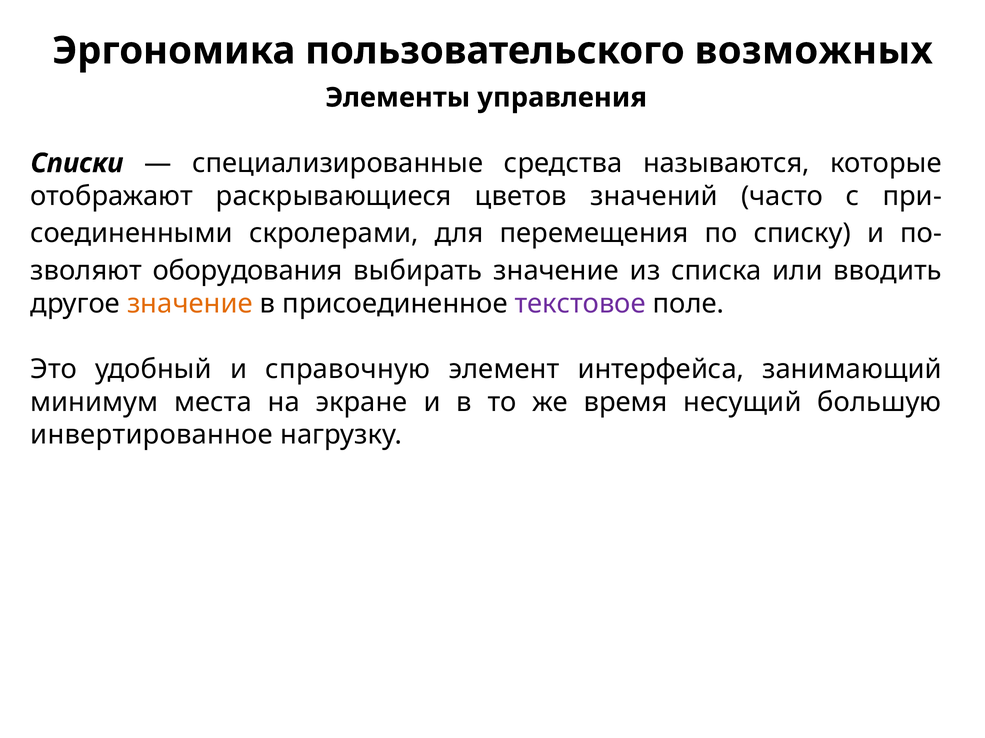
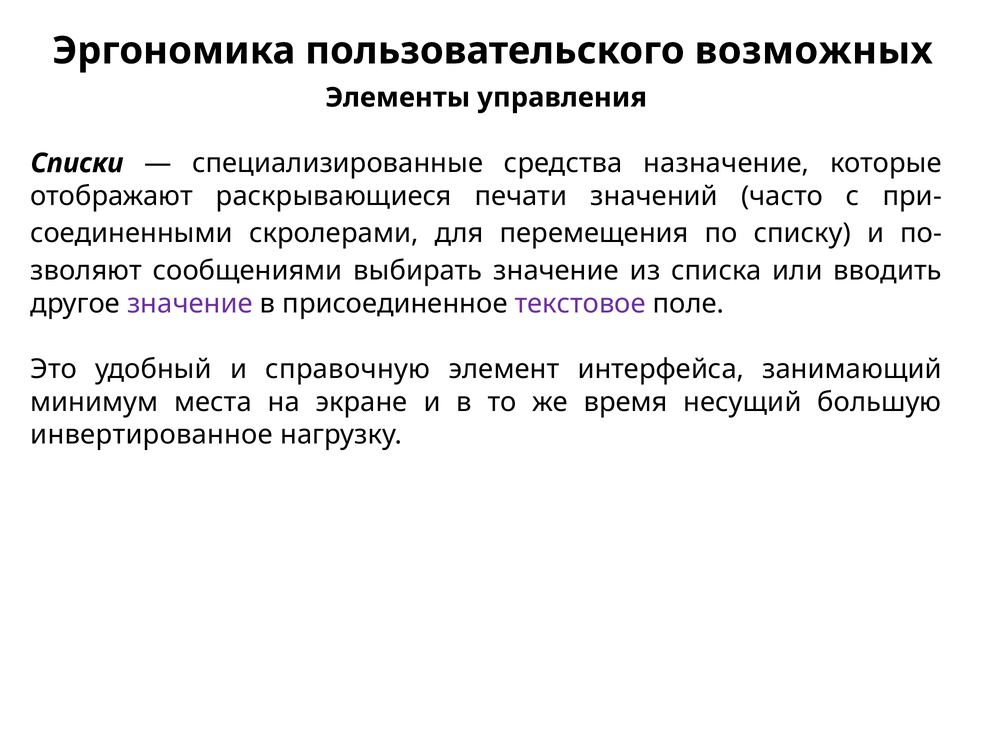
называются: называются -> назначение (726, 163)
цветов: цветов -> печати (521, 196)
оборудования: оборудования -> сообщениями (248, 271)
значение colour: orange -> purple (190, 304)
